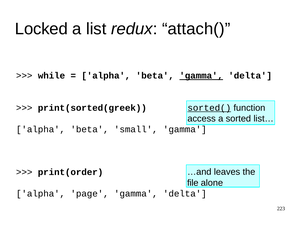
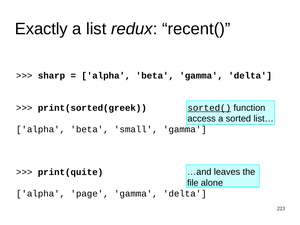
Locked: Locked -> Exactly (41, 29)
attach(: attach( -> recent( (196, 29)
while: while -> sharp (51, 76)
gamma underline: present -> none (201, 76)
print(order: print(order -> print(quite (71, 172)
